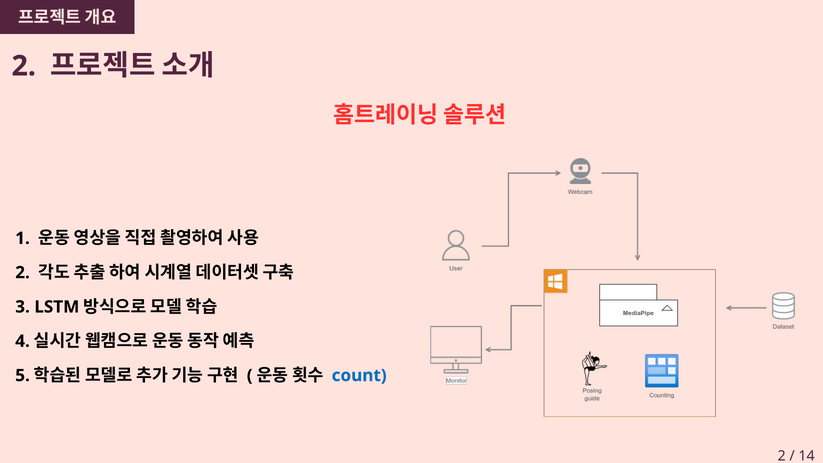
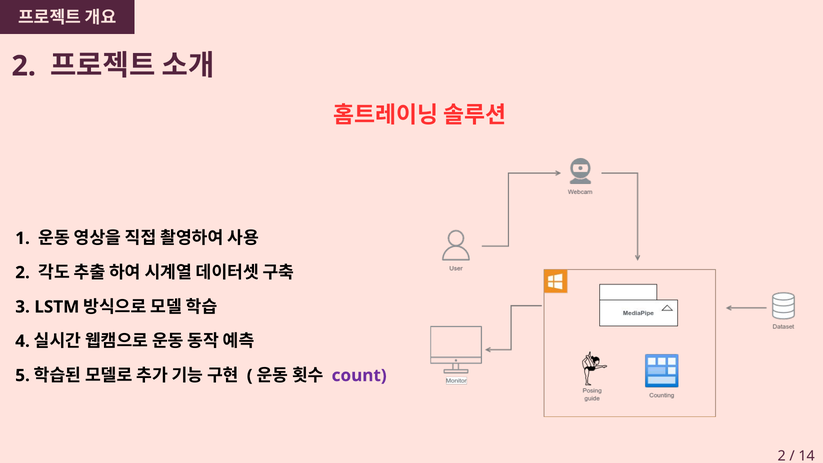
count colour: blue -> purple (359, 375)
